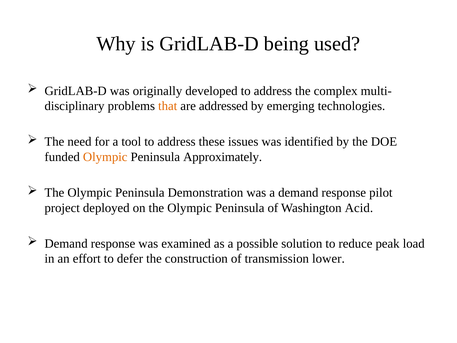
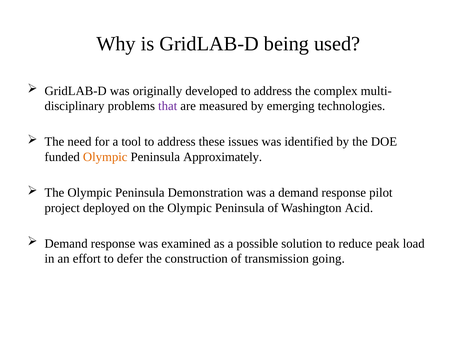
that colour: orange -> purple (168, 106)
addressed: addressed -> measured (223, 106)
lower: lower -> going (328, 259)
